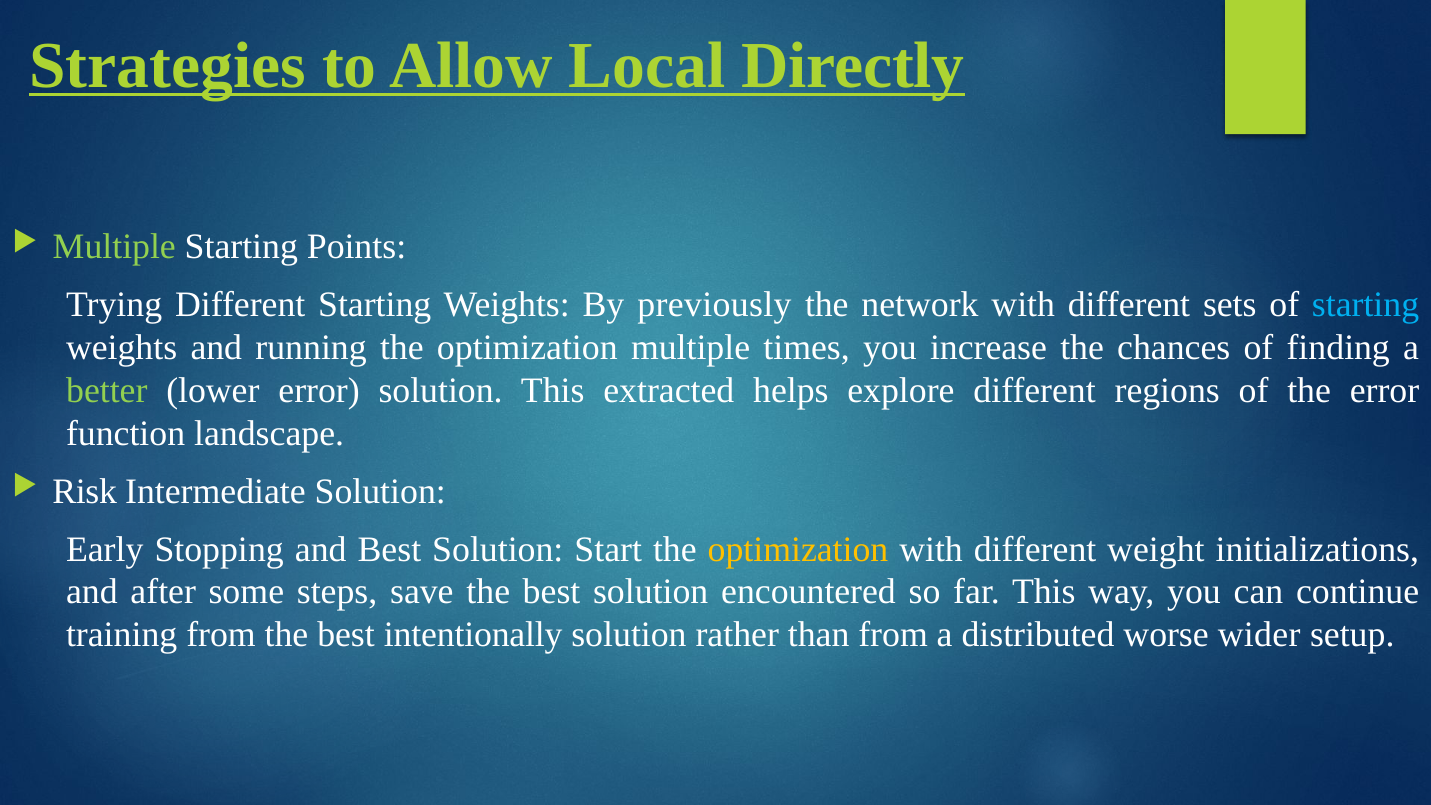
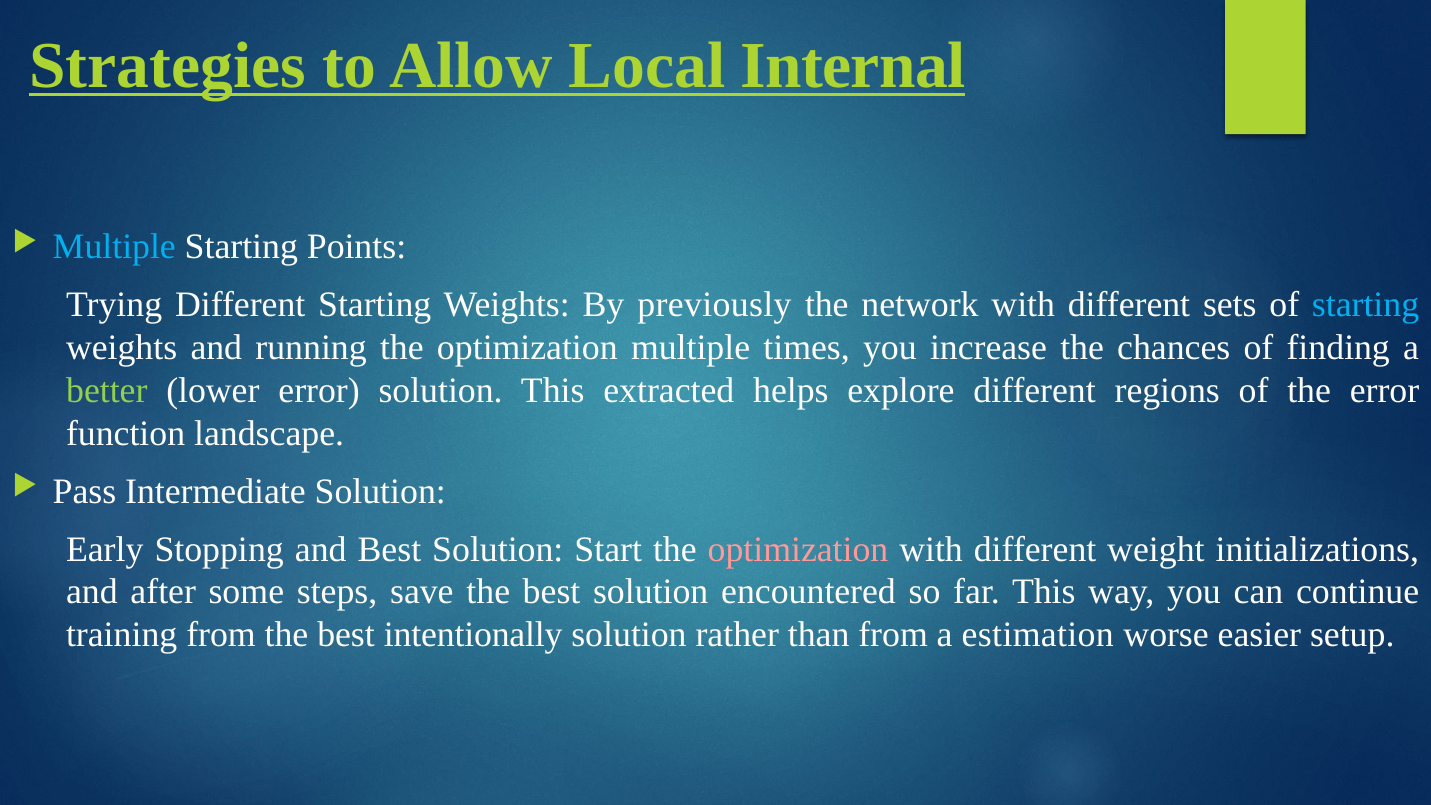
Directly: Directly -> Internal (853, 66)
Multiple colour: light green -> light blue (114, 247)
Risk: Risk -> Pass (85, 491)
optimization colour: yellow -> pink (798, 549)
distributed: distributed -> estimation (1038, 635)
wider: wider -> easier (1259, 635)
